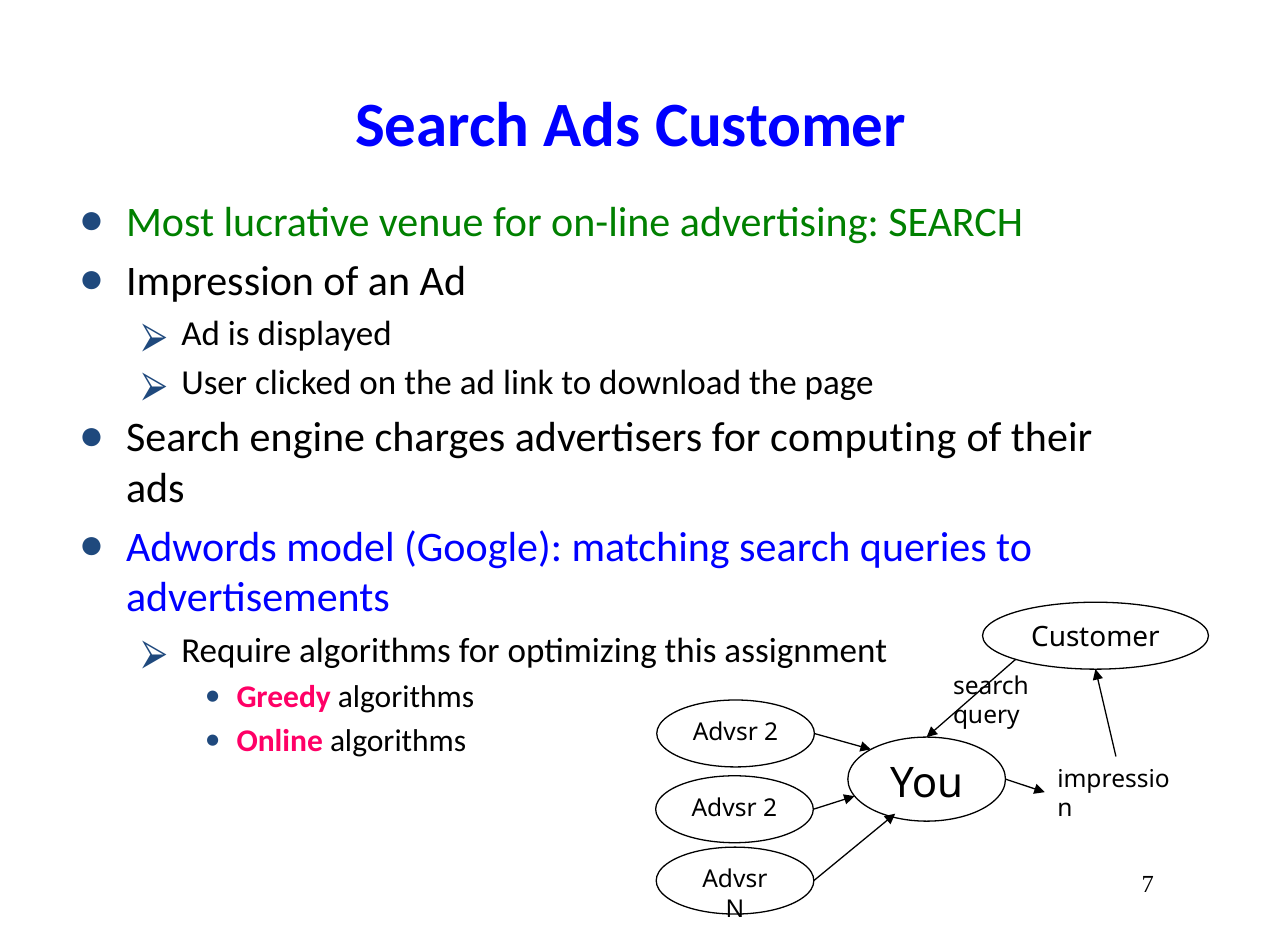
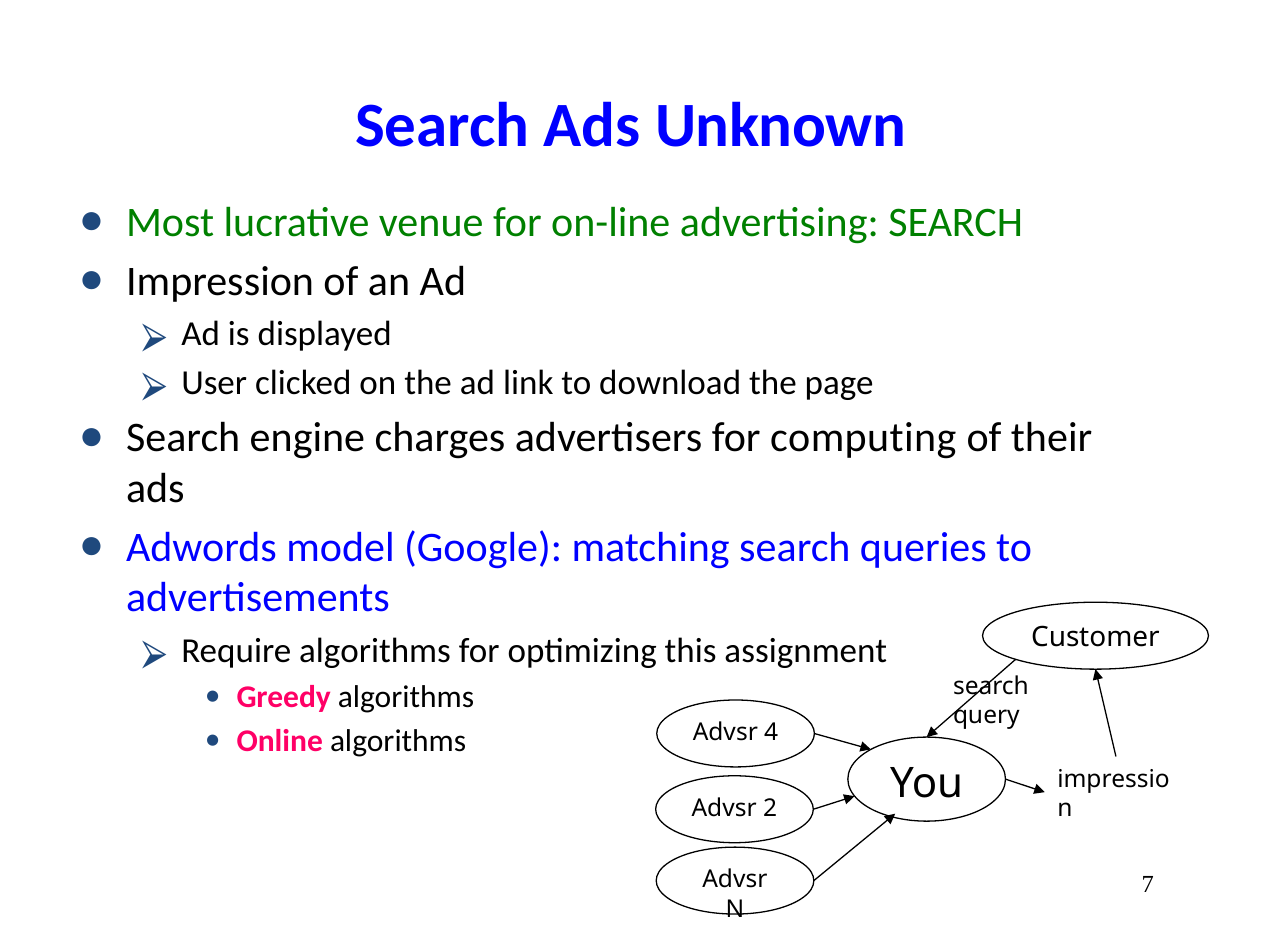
Ads Customer: Customer -> Unknown (780, 125)
2: 2 -> 4 (771, 732)
